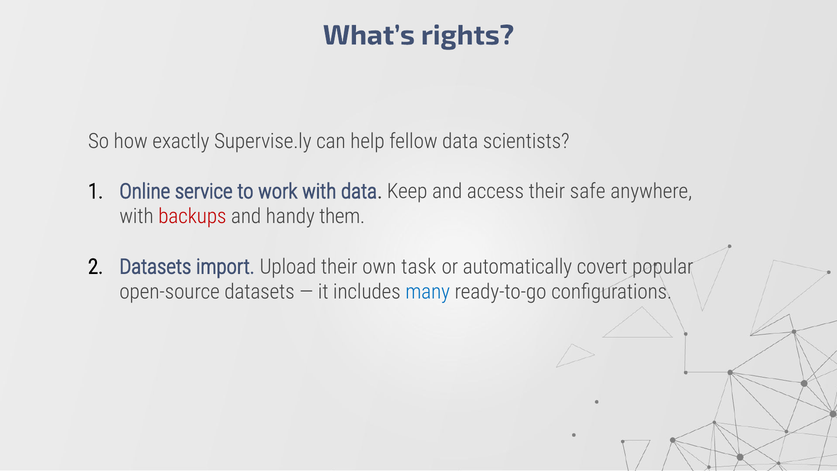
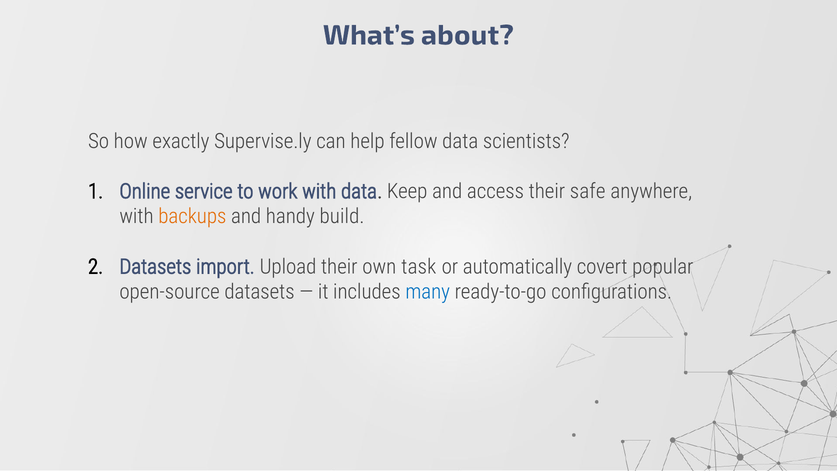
rights: rights -> about (467, 35)
backups colour: red -> orange (192, 216)
them: them -> build (342, 216)
